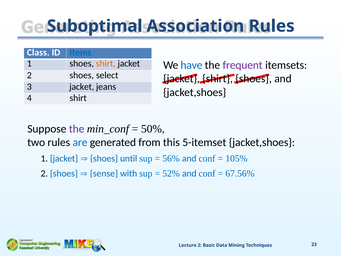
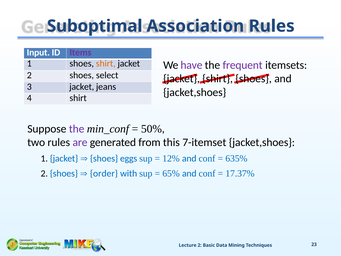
Class: Class -> Input (38, 53)
Items colour: blue -> purple (80, 53)
have colour: blue -> purple (191, 65)
are colour: blue -> purple (80, 142)
5-itemset: 5-itemset -> 7-itemset (204, 142)
until: until -> eggs (129, 158)
56%: 56% -> 12% (171, 158)
105%: 105% -> 635% (236, 158)
sense: sense -> order (104, 173)
52%: 52% -> 65% (171, 173)
67.56%: 67.56% -> 17.37% (240, 173)
